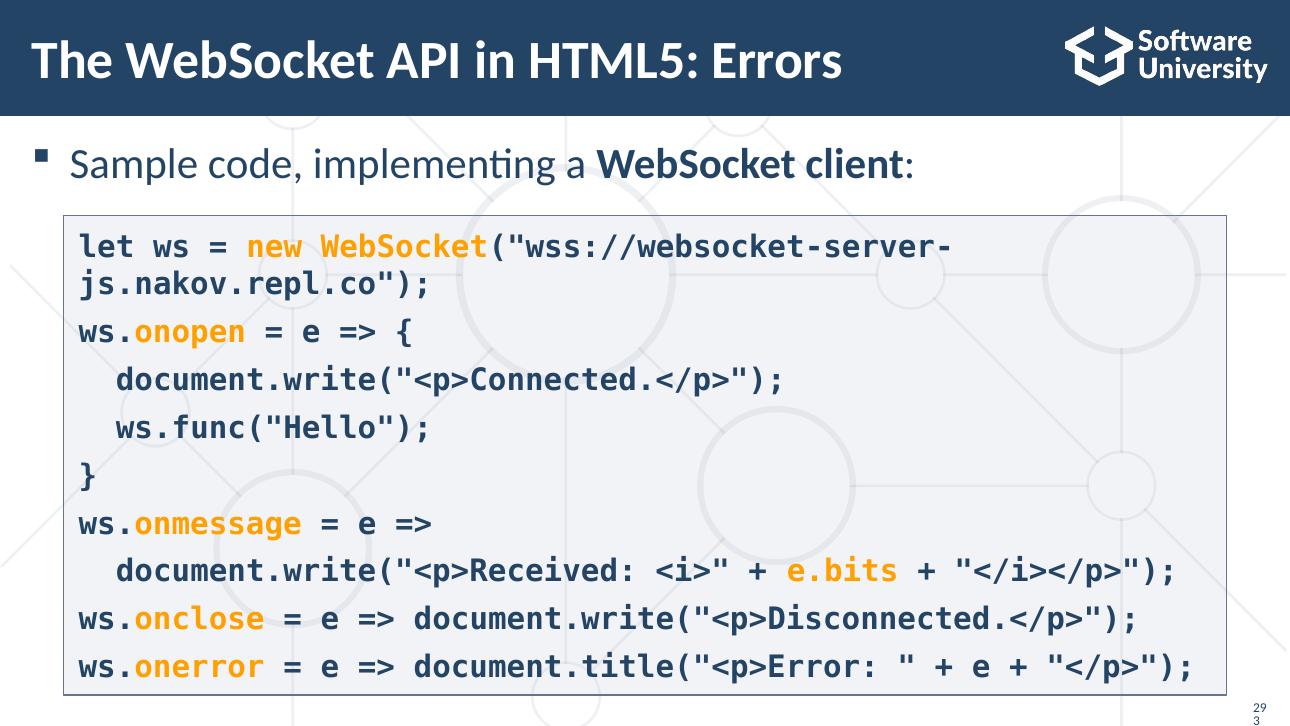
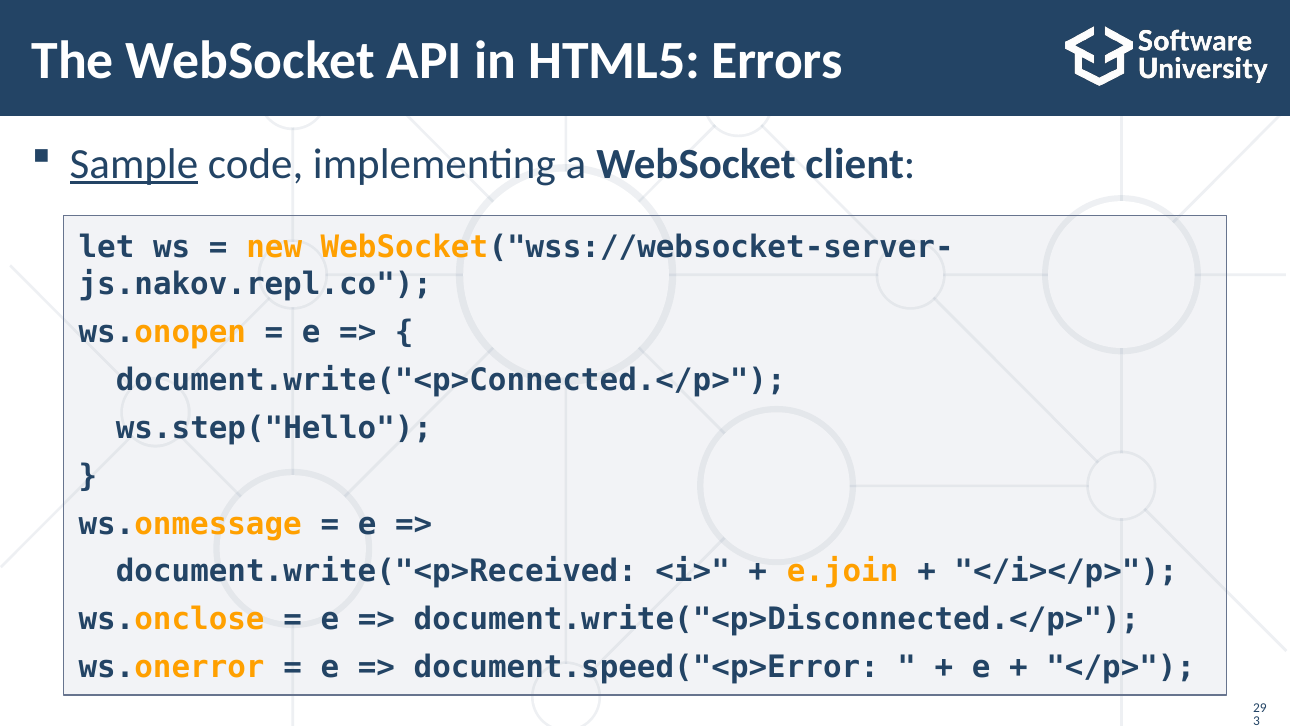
Sample underline: none -> present (134, 164)
ws.func("Hello: ws.func("Hello -> ws.step("Hello (274, 428)
e.bits: e.bits -> e.join (843, 571)
document.title("<p>Error: document.title("<p>Error -> document.speed("<p>Error (646, 667)
